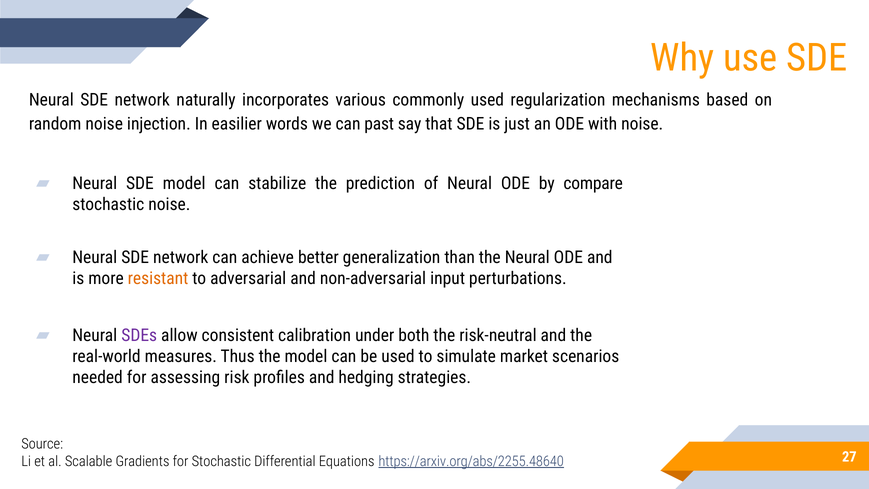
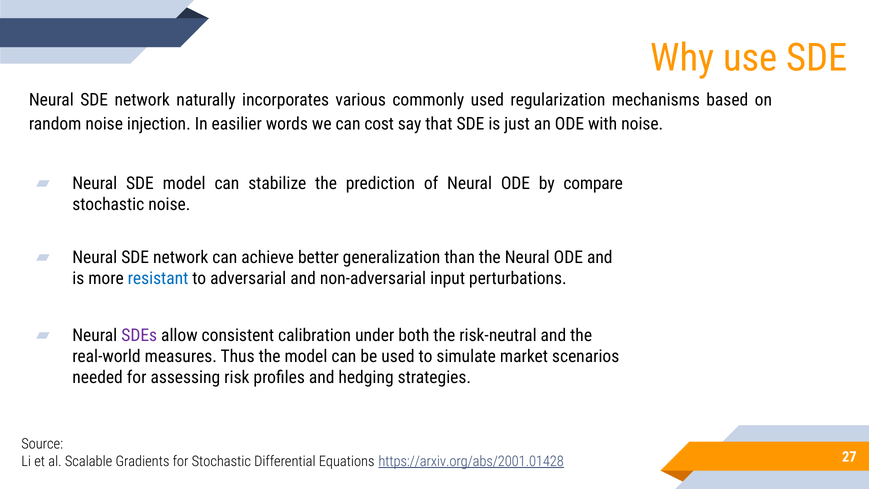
past: past -> cost (379, 124)
resistant colour: orange -> blue (158, 278)
https://arxiv.org/abs/2255.48640: https://arxiv.org/abs/2255.48640 -> https://arxiv.org/abs/2001.01428 (471, 461)
